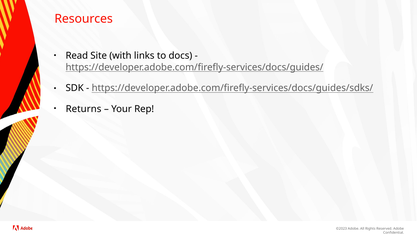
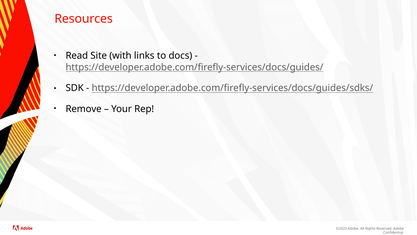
Returns: Returns -> Remove (84, 109)
